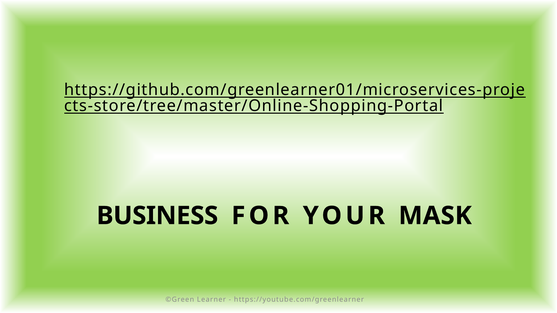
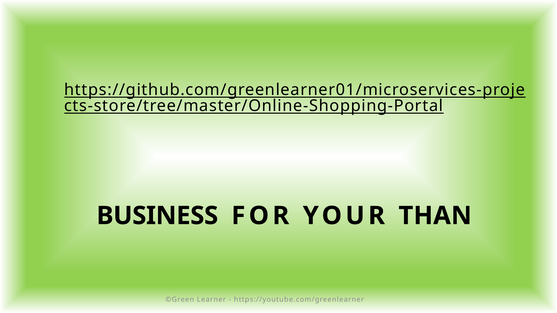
MASK: MASK -> THAN (435, 216)
